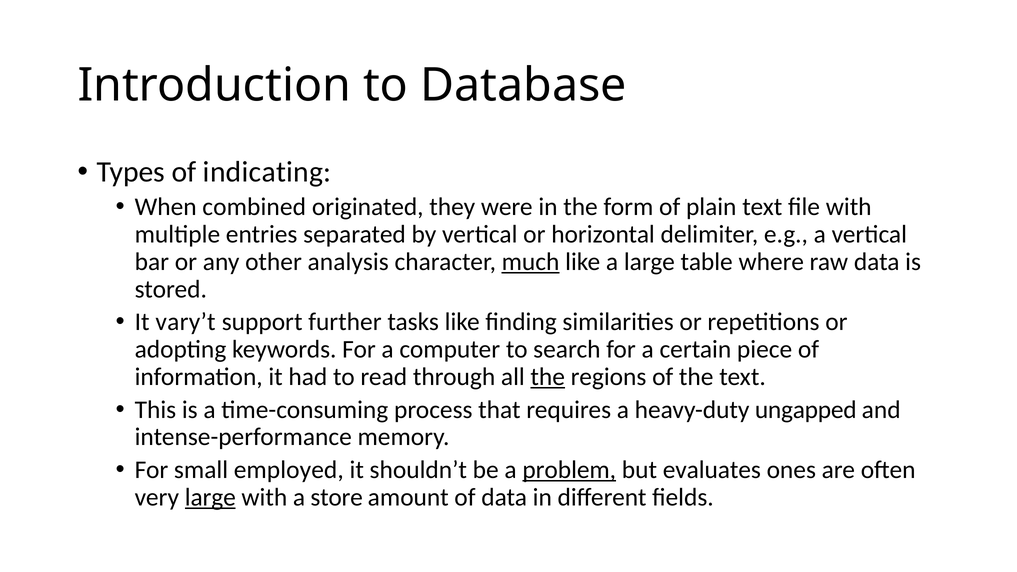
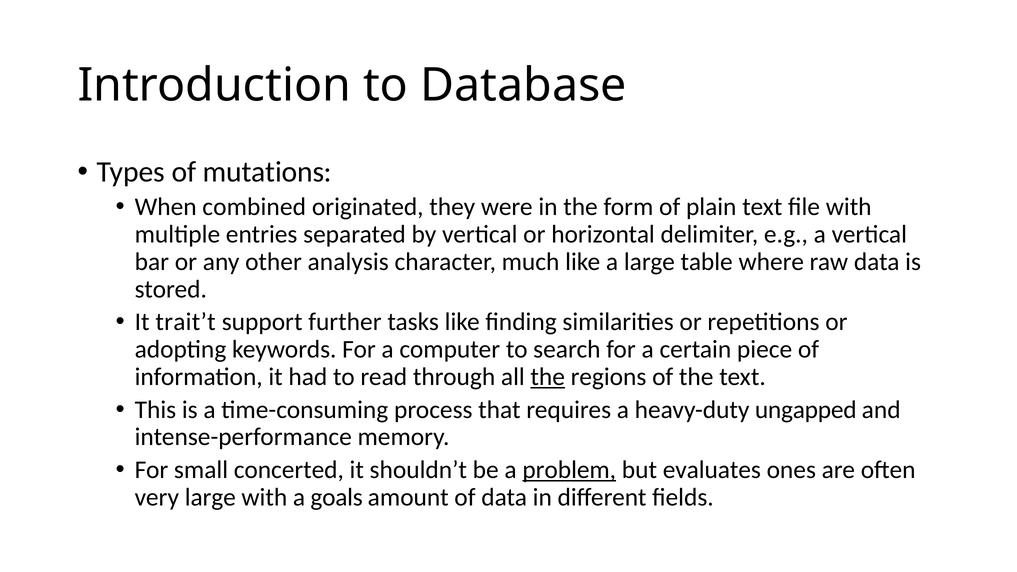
indicating: indicating -> mutations (267, 172)
much underline: present -> none (531, 262)
vary’t: vary’t -> trait’t (186, 322)
employed: employed -> concerted (289, 470)
large underline: present -> none (210, 497)
store: store -> goals (337, 497)
